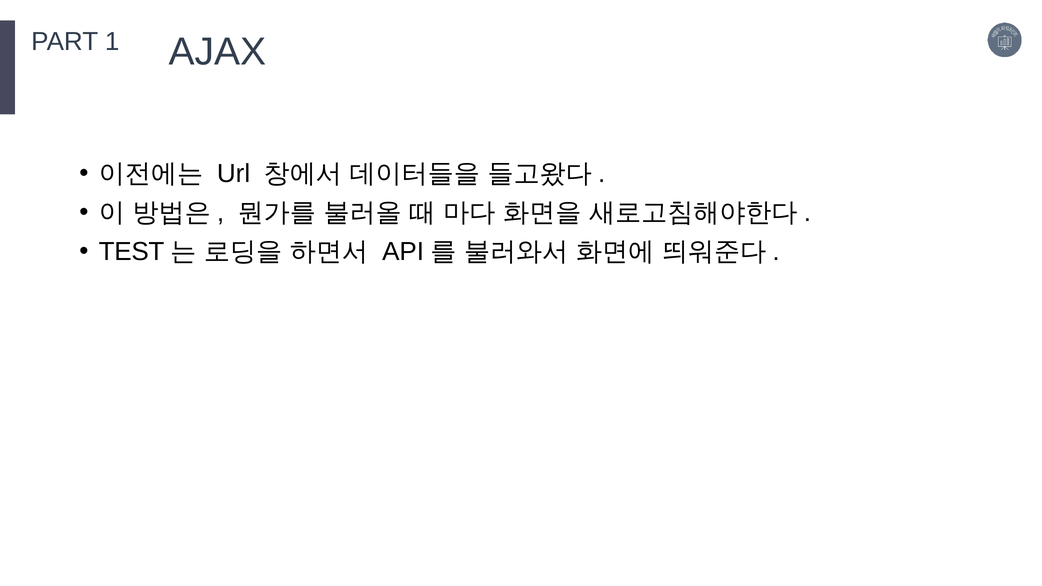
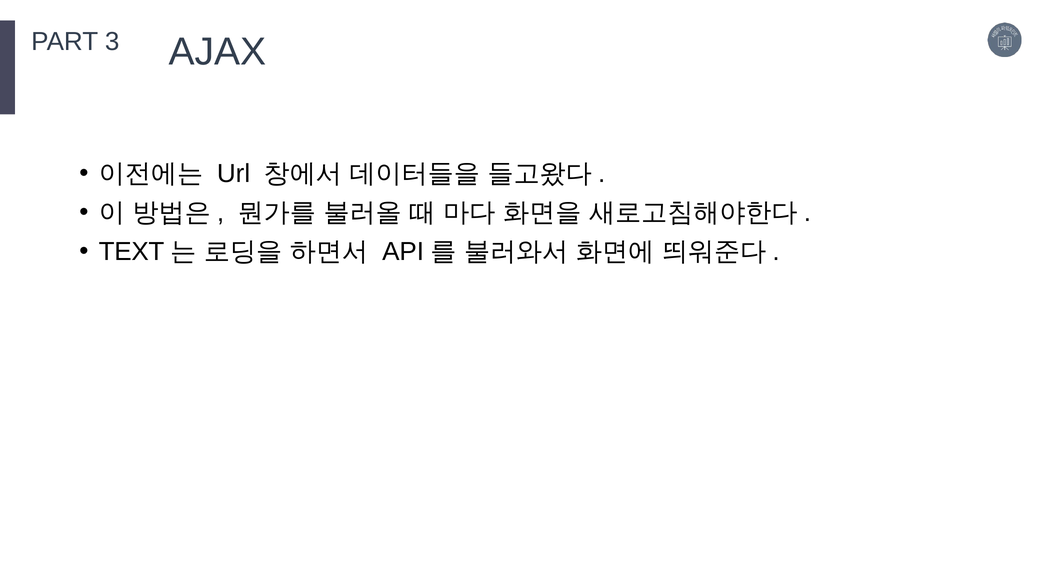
1: 1 -> 3 (112, 42)
TEST: TEST -> TEXT (132, 252)
